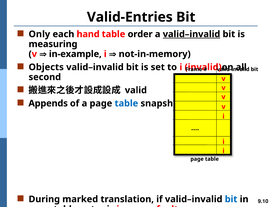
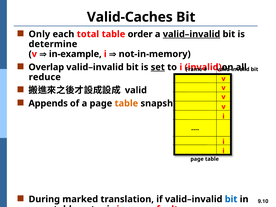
Valid-Entries: Valid-Entries -> Valid-Caches (130, 17)
hand: hand -> total (88, 34)
measuring: measuring -> determine (53, 44)
Objects: Objects -> Overlap (46, 67)
set underline: none -> present (158, 67)
second: second -> reduce (45, 77)
table colour: blue -> orange (126, 103)
